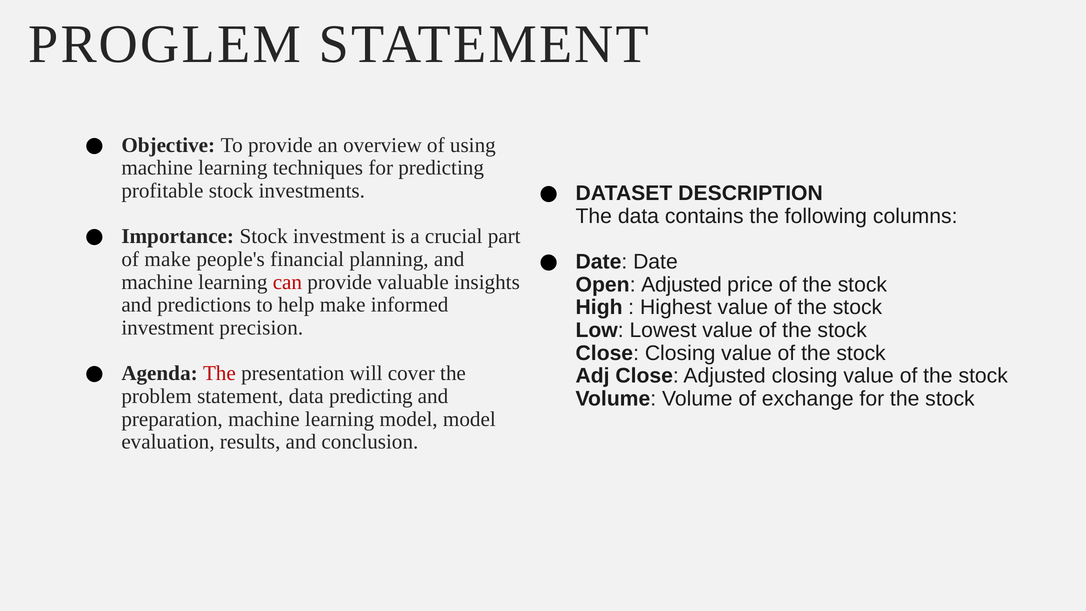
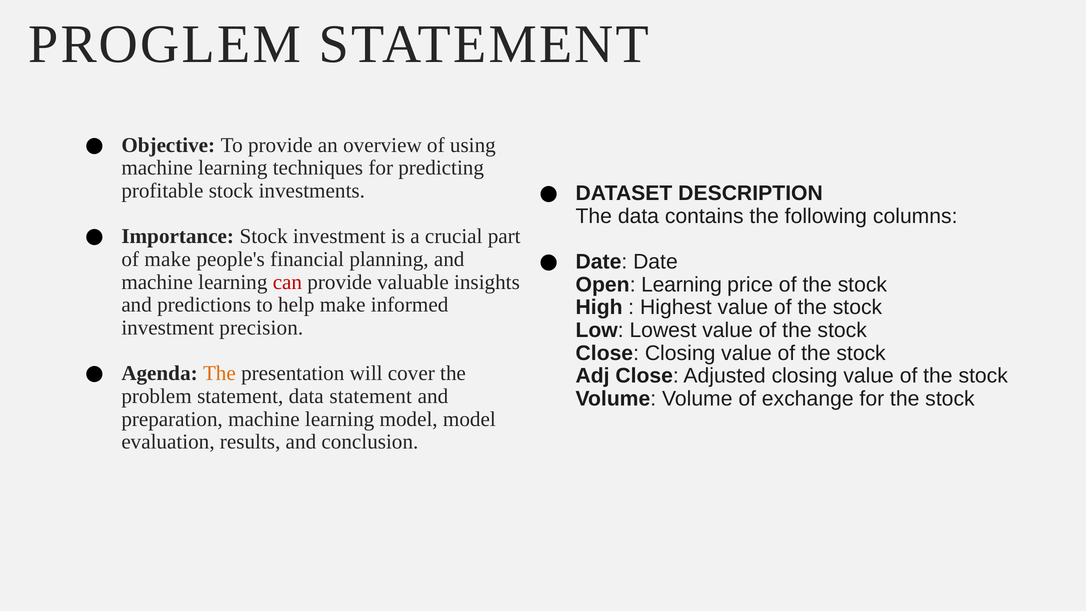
Open Adjusted: Adjusted -> Learning (682, 285)
The colour: red -> orange (219, 373)
data predicting: predicting -> statement (371, 396)
